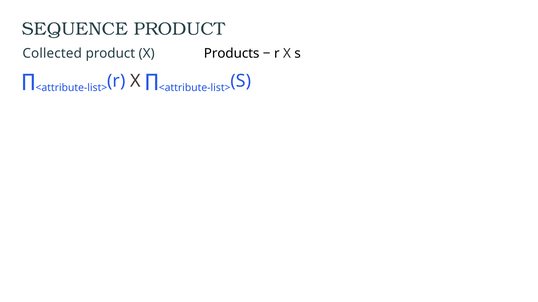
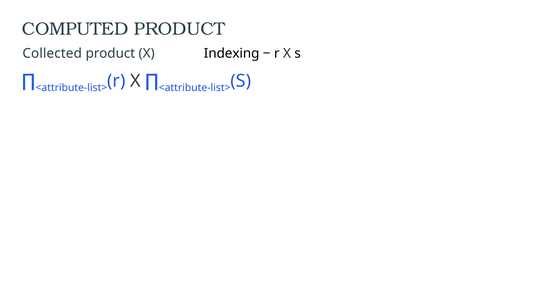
SEQUENCE: SEQUENCE -> COMPUTED (75, 29)
Products: Products -> Indexing (232, 54)
